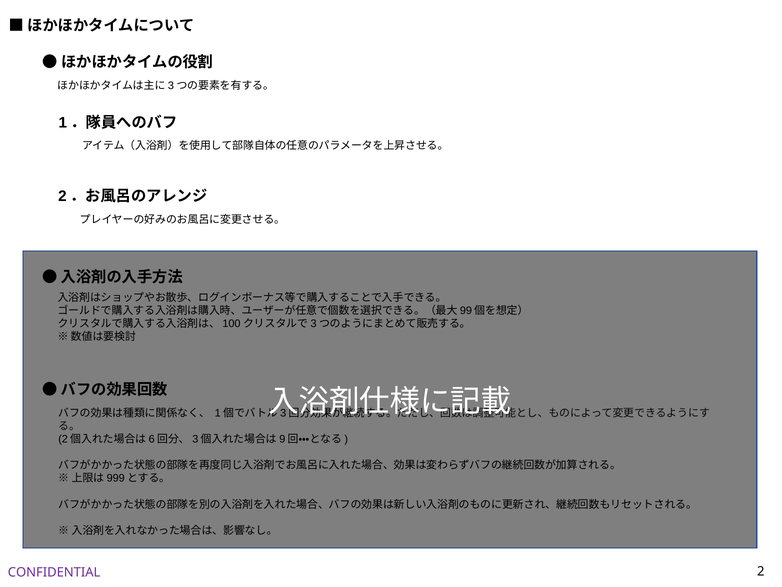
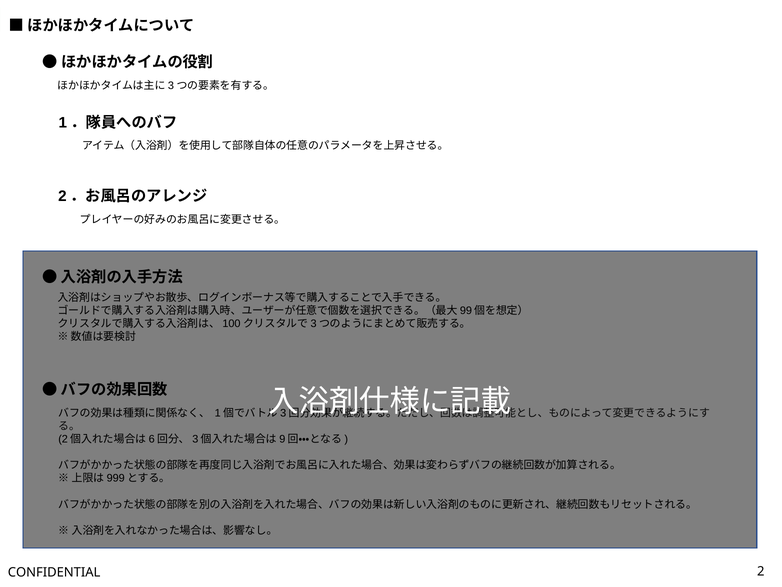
CONFIDENTIAL colour: purple -> black (54, 572)
